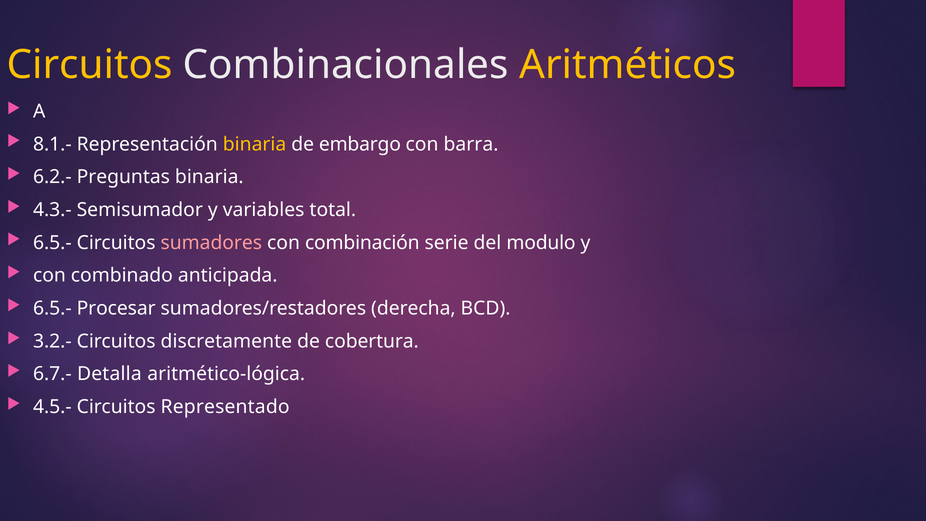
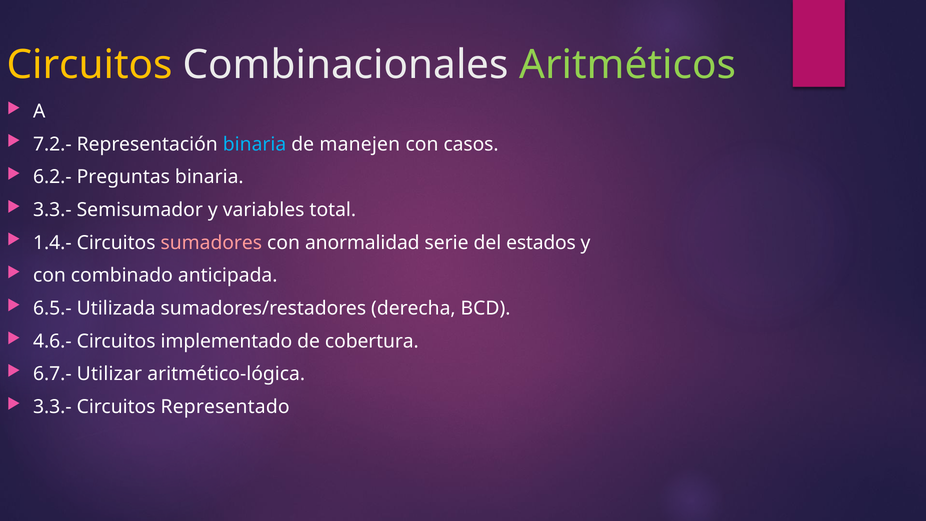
Aritméticos colour: yellow -> light green (628, 65)
8.1.-: 8.1.- -> 7.2.- (52, 144)
binaria colour: yellow -> light blue (255, 144)
embargo: embargo -> manejen (360, 144)
barra: barra -> casos (471, 144)
4.3.-: 4.3.- -> 3.3.- (52, 210)
6.5.-: 6.5.- -> 1.4.- (52, 243)
combinación: combinación -> anormalidad (362, 243)
modulo: modulo -> estados (541, 243)
Procesar: Procesar -> Utilizada (116, 308)
3.2.-: 3.2.- -> 4.6.- (52, 341)
discretamente: discretamente -> implementado (226, 341)
Detalla: Detalla -> Utilizar (109, 374)
4.5.-: 4.5.- -> 3.3.- (52, 407)
